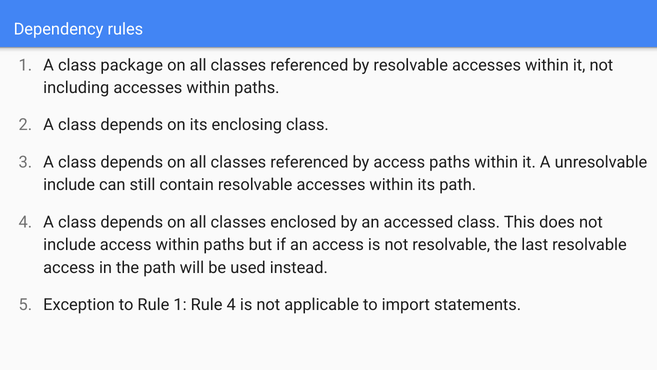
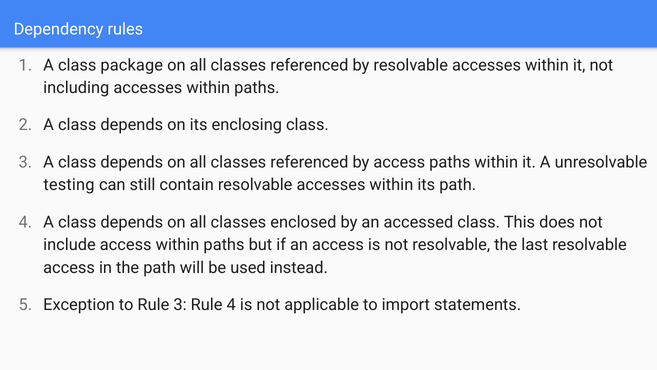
include: include -> testing (69, 185)
Rule 1: 1 -> 3 (180, 305)
